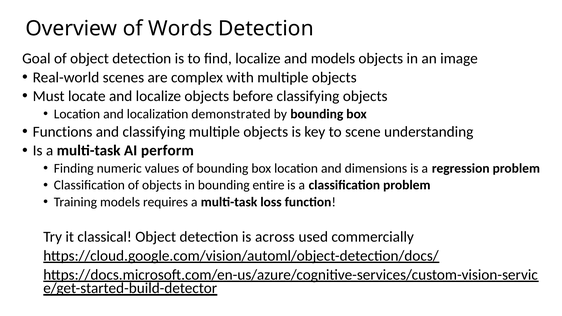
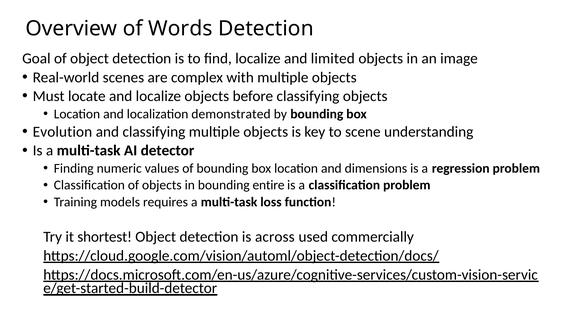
and models: models -> limited (333, 59)
Functions: Functions -> Evolution (62, 132)
perform: perform -> detector (167, 151)
classical: classical -> shortest (105, 237)
